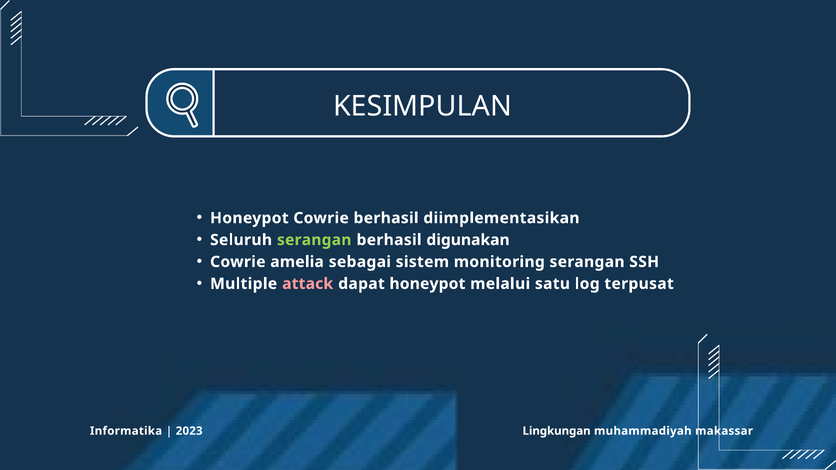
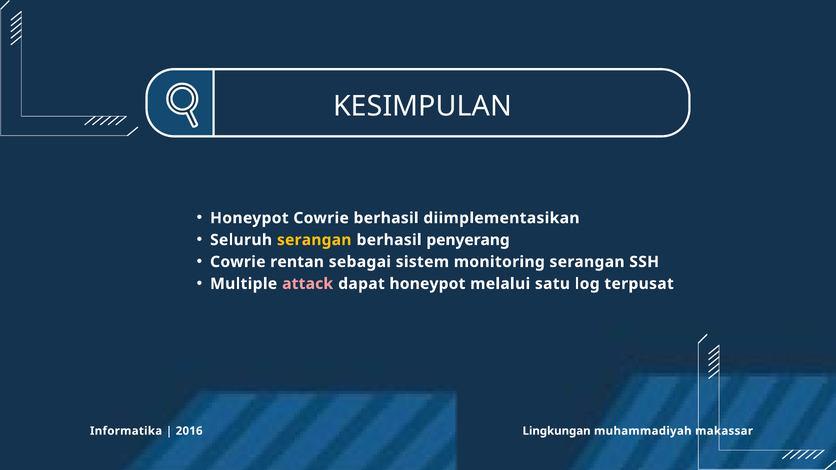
serangan colour: light green -> yellow (314, 240)
digunakan: digunakan -> penyerang (468, 240)
amelia: amelia -> rentan (297, 262)
2023: 2023 -> 2016 (189, 431)
